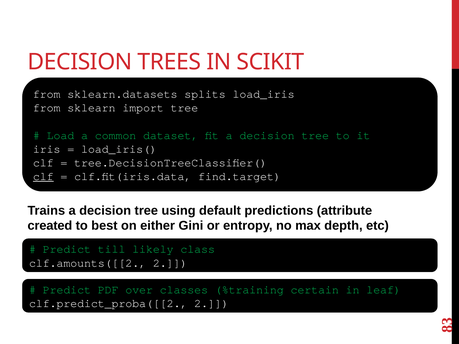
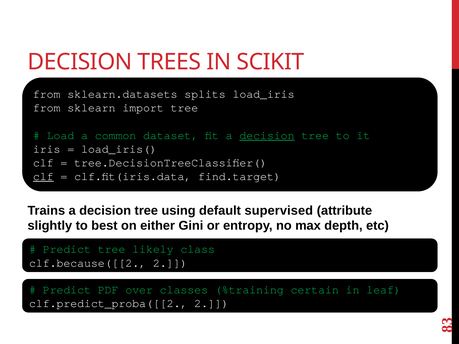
decision underline: none -> present (267, 135)
predictions: predictions -> supervised (279, 211)
created: created -> slightly (50, 226)
Predict till: till -> tree (112, 249)
clf.amounts([[2: clf.amounts([[2 -> clf.because([[2 (88, 263)
